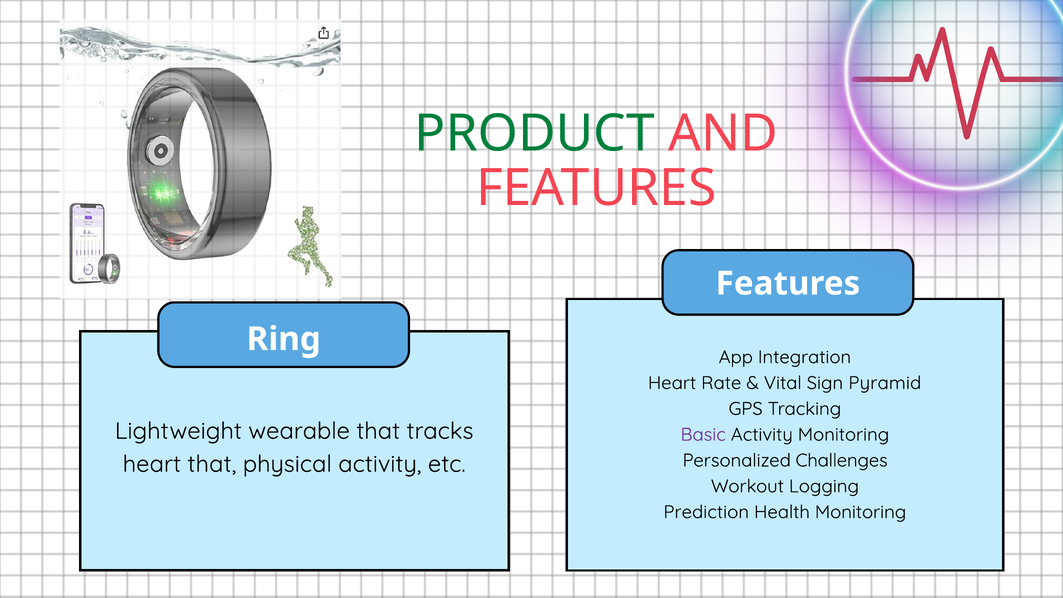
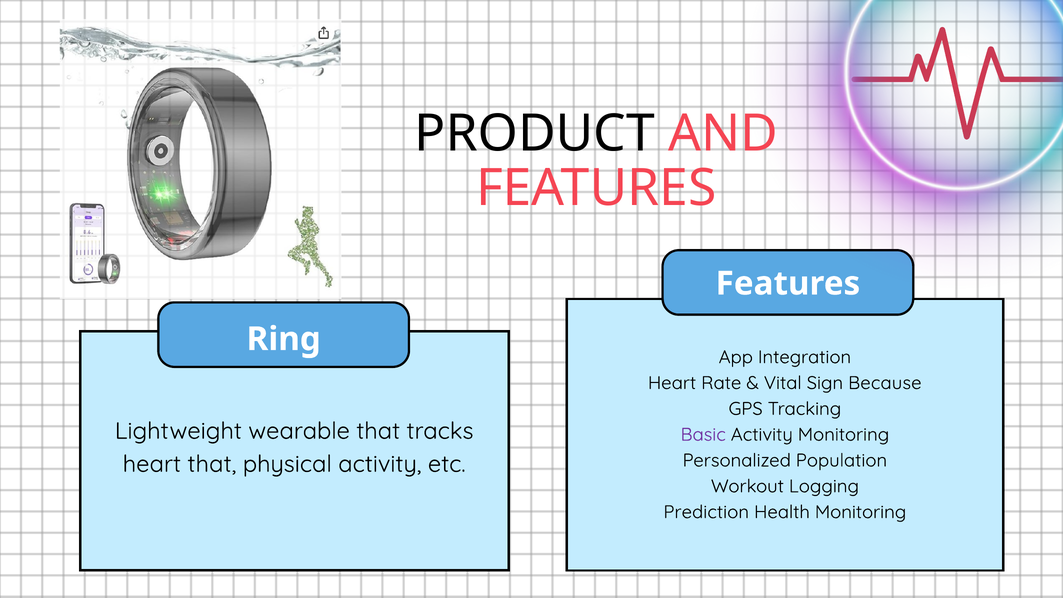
PRODUCT colour: green -> black (535, 134)
Pyramid: Pyramid -> Because (885, 383)
Challenges: Challenges -> Population (841, 460)
